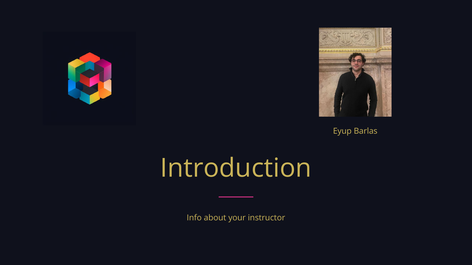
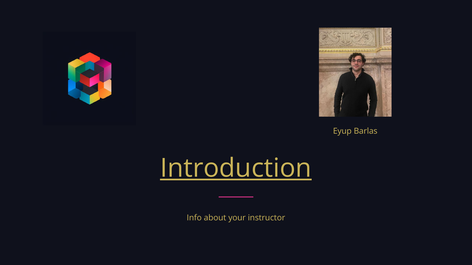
Introduction underline: none -> present (236, 168)
